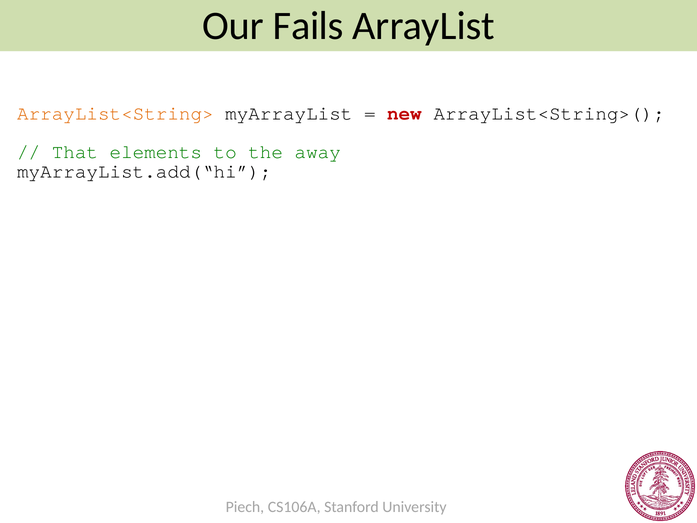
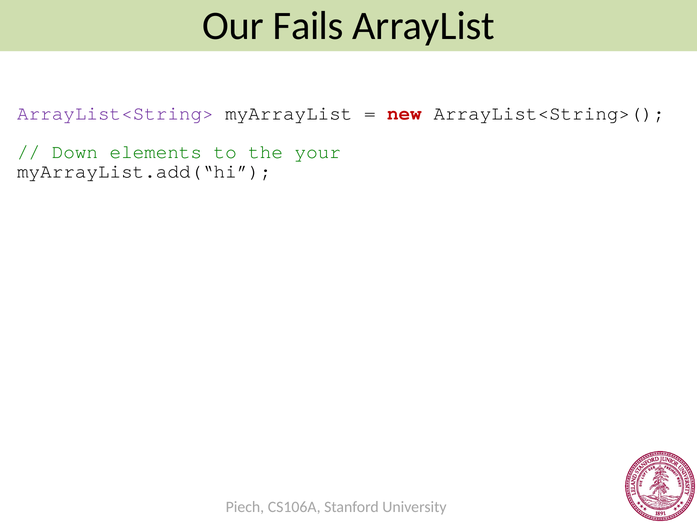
ArrayList<String> colour: orange -> purple (115, 113)
That: That -> Down (75, 152)
away: away -> your (318, 152)
